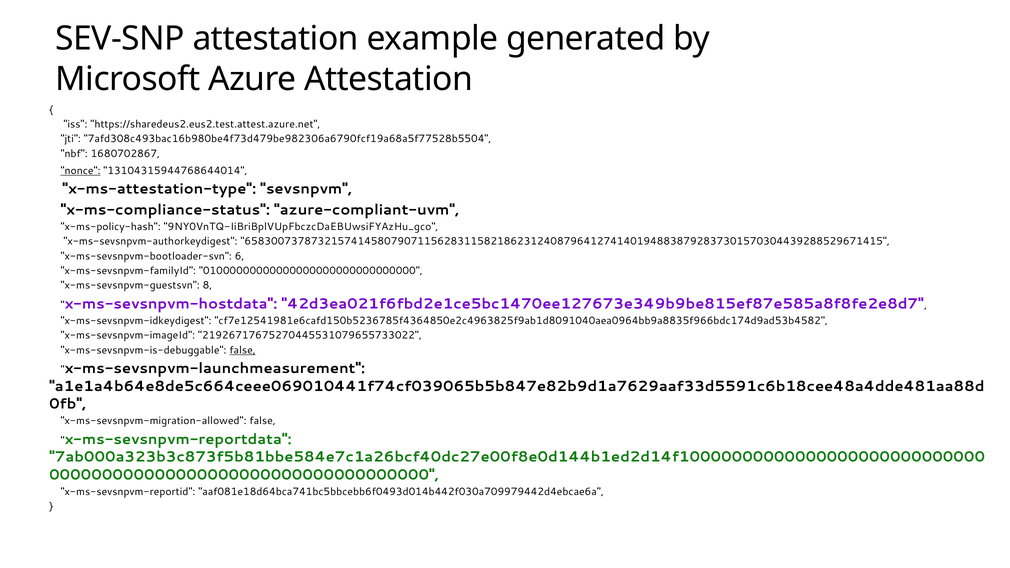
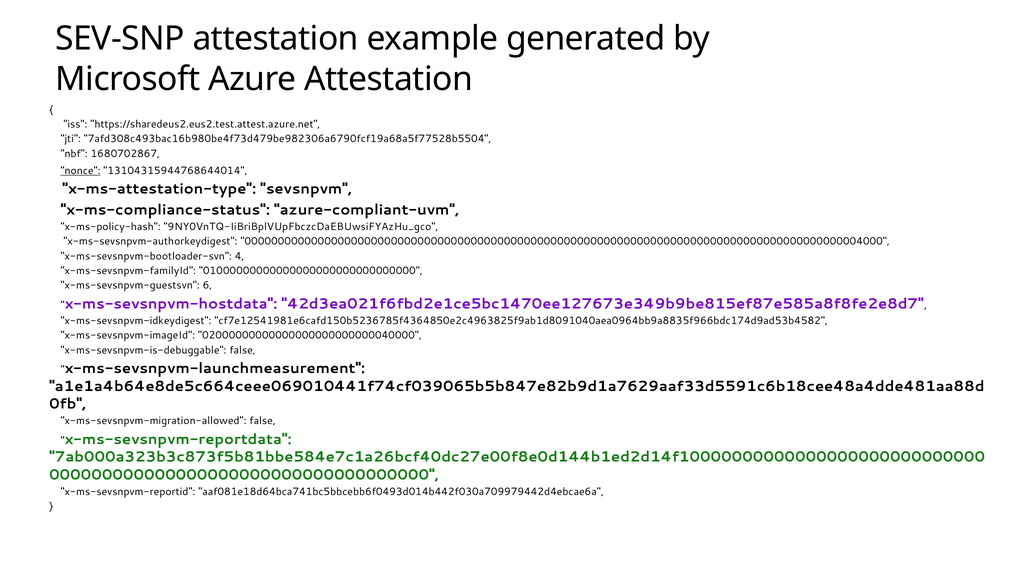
658300737873215741458079071156283115821862312408796412741401948838792837301570304439288529671415: 658300737873215741458079071156283115821862312408796412741401948838792837301570304439288529671415 -> 000000000000000000000000000000000000000000000000000000000000000000000000000000000000000000004000 (565, 241)
6: 6 -> 4 (240, 256)
8: 8 -> 6 (207, 285)
21926717675270445531079655733022: 21926717675270445531079655733022 -> 02000000000000000000000000040000 (310, 335)
false underline: present -> none (243, 350)
